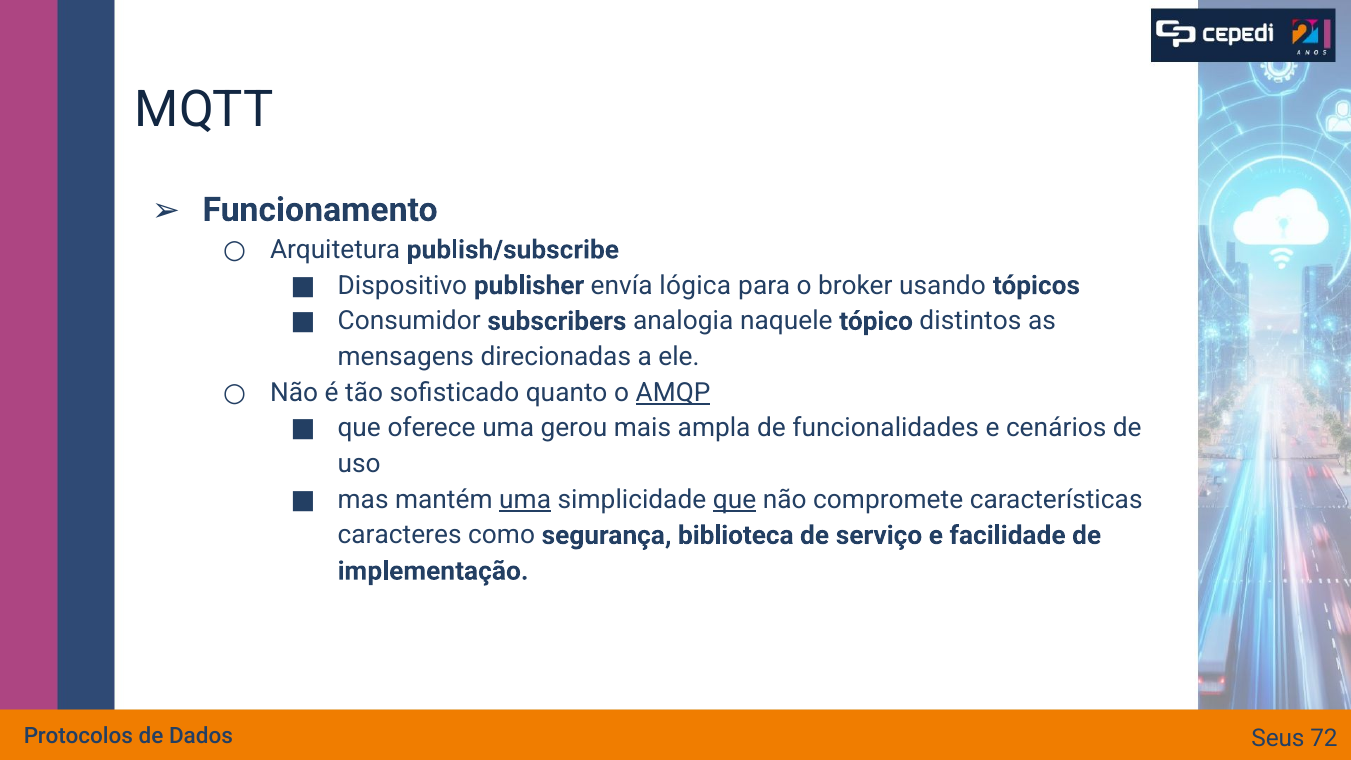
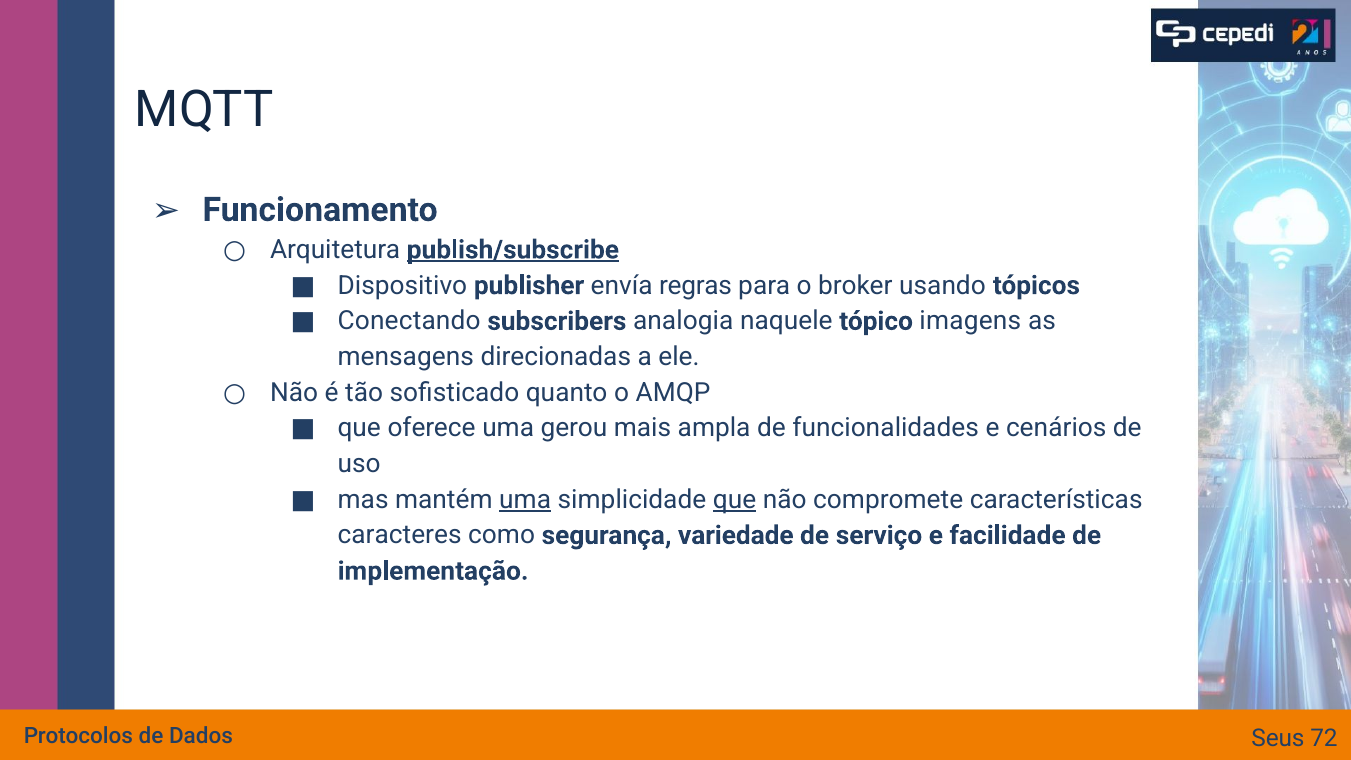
publish/subscribe underline: none -> present (513, 250)
lógica: lógica -> regras (696, 285)
Consumidor: Consumidor -> Conectando (409, 321)
distintos: distintos -> imagens (970, 321)
AMQP underline: present -> none (673, 393)
biblioteca: biblioteca -> variedade (736, 535)
